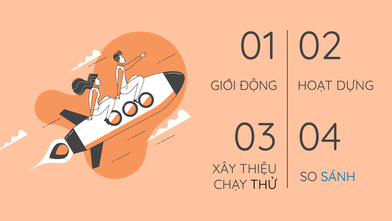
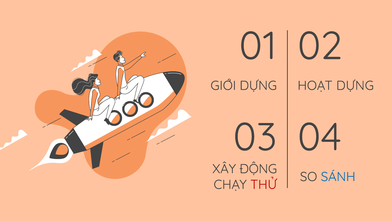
GIỚI ĐỘNG: ĐỘNG -> DỰNG (258, 85)
THIỆU: THIỆU -> ĐỘNG (258, 169)
THỬ colour: black -> red (264, 184)
